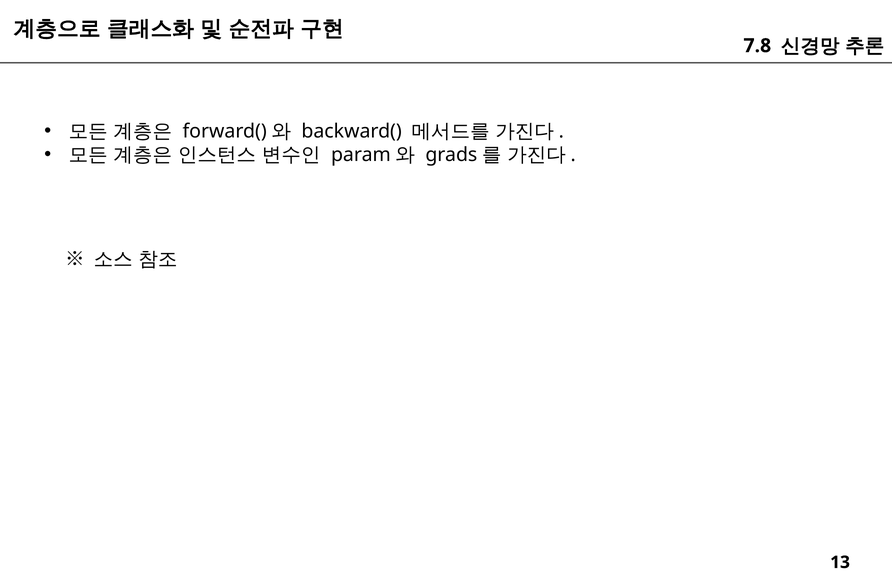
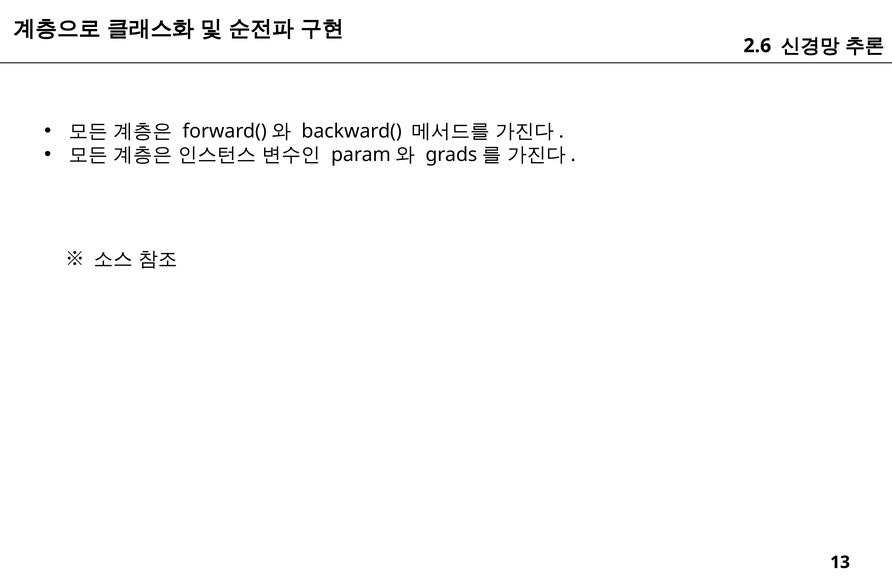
7.8: 7.8 -> 2.6 (757, 46)
